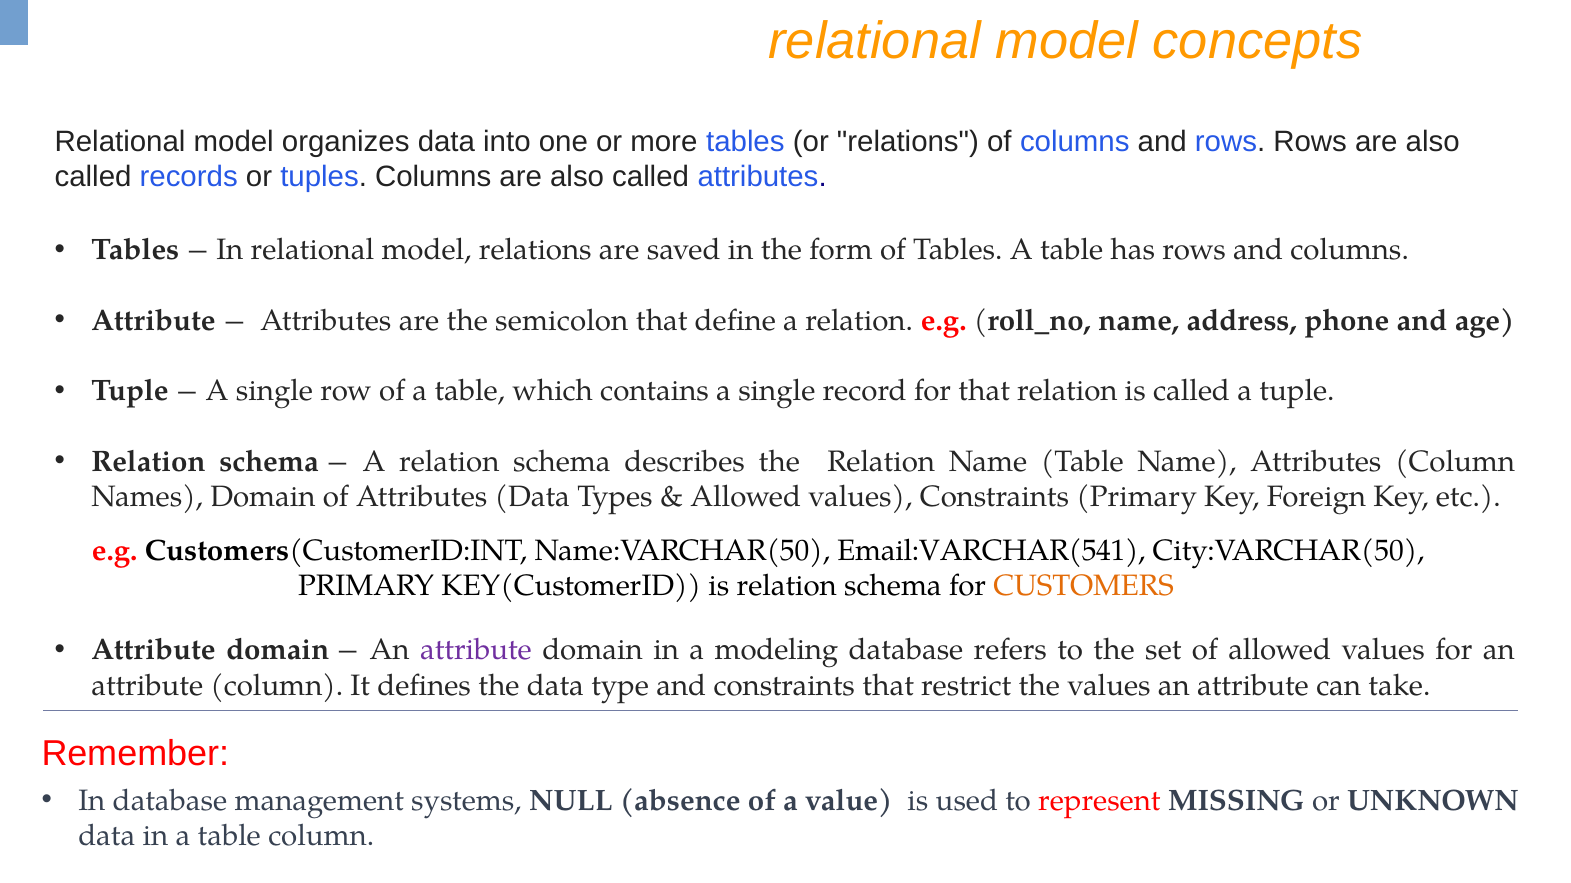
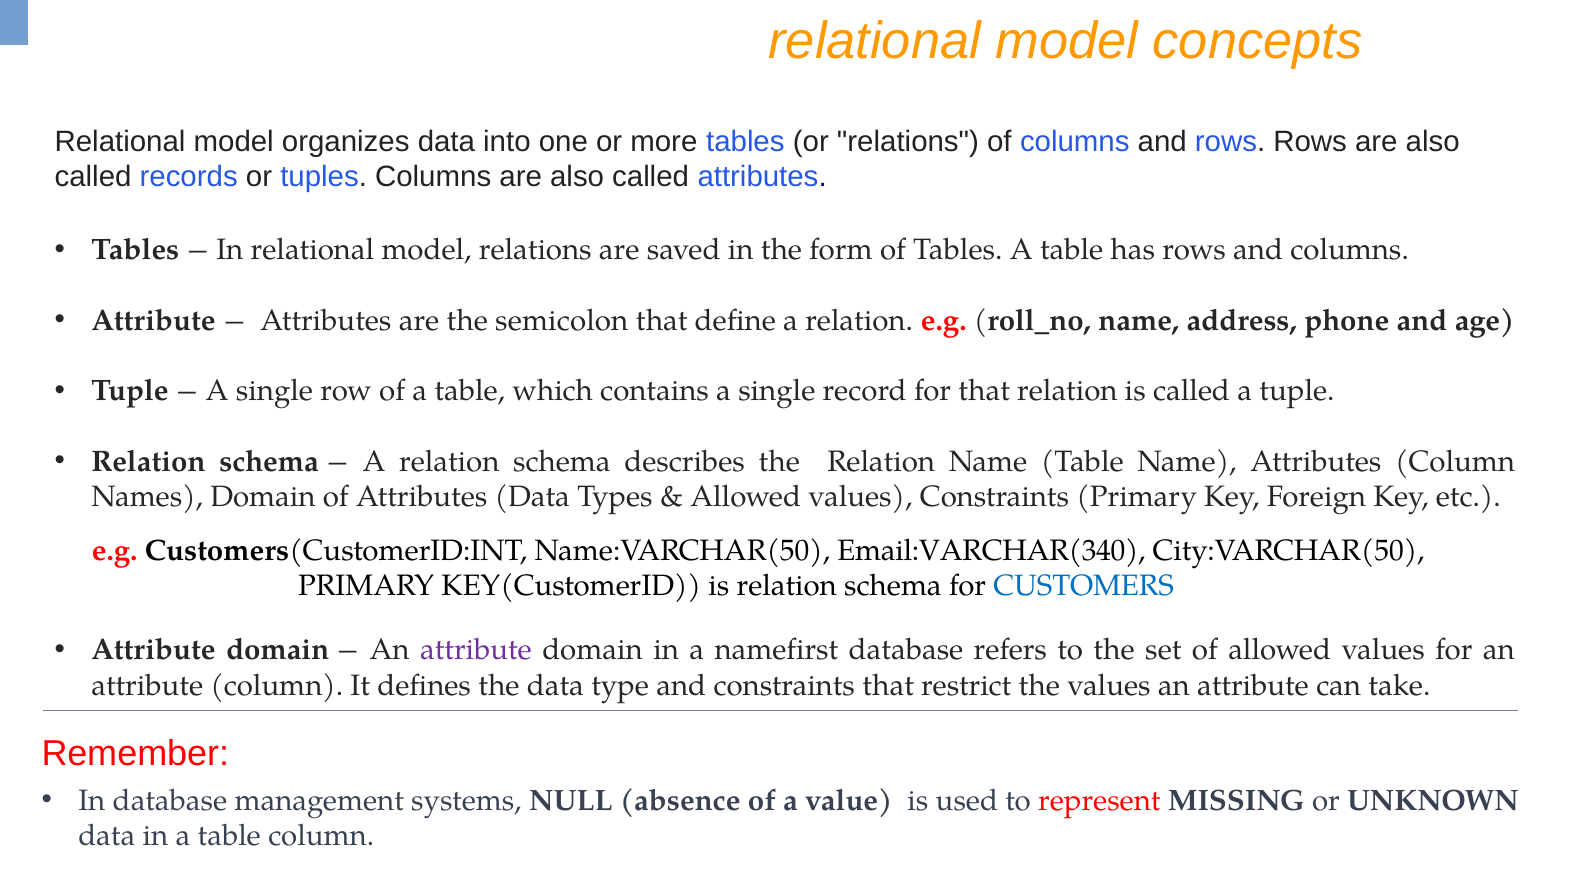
Email:VARCHAR(541: Email:VARCHAR(541 -> Email:VARCHAR(340 (992, 551)
CUSTOMERS colour: orange -> blue (1084, 586)
modeling: modeling -> namefirst (776, 651)
